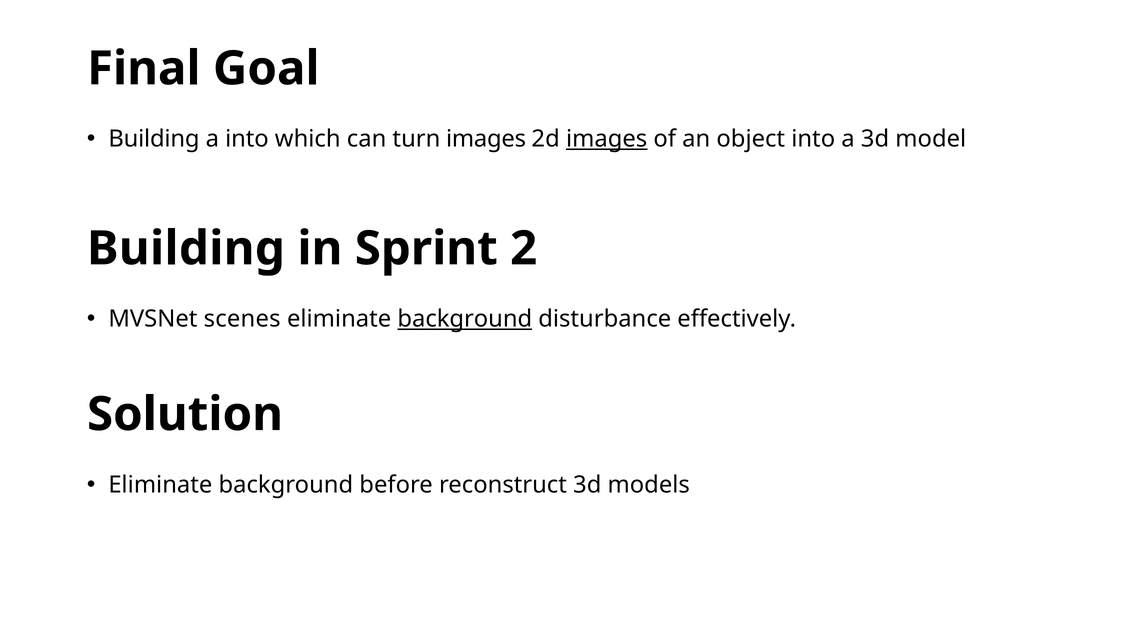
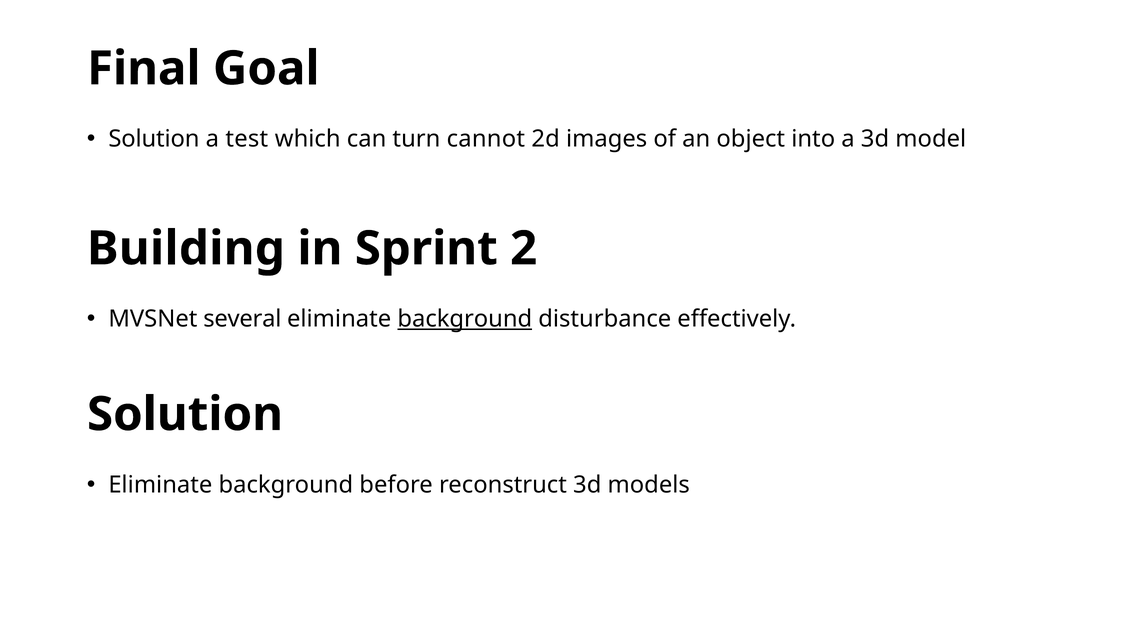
Building: Building -> Solution (154, 139)
a into: into -> test (247, 139)
turn images: images -> cannot (486, 139)
images underline: present -> none (607, 139)
scenes: scenes -> several (242, 319)
